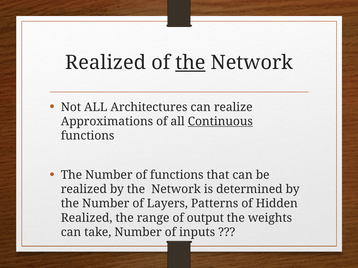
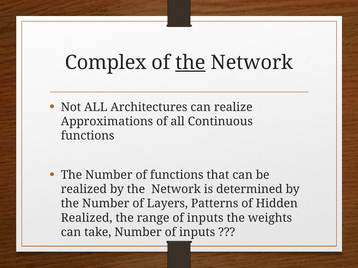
Realized: Realized -> Complex (106, 63)
Continuous underline: present -> none (220, 122)
range of output: output -> inputs (205, 218)
